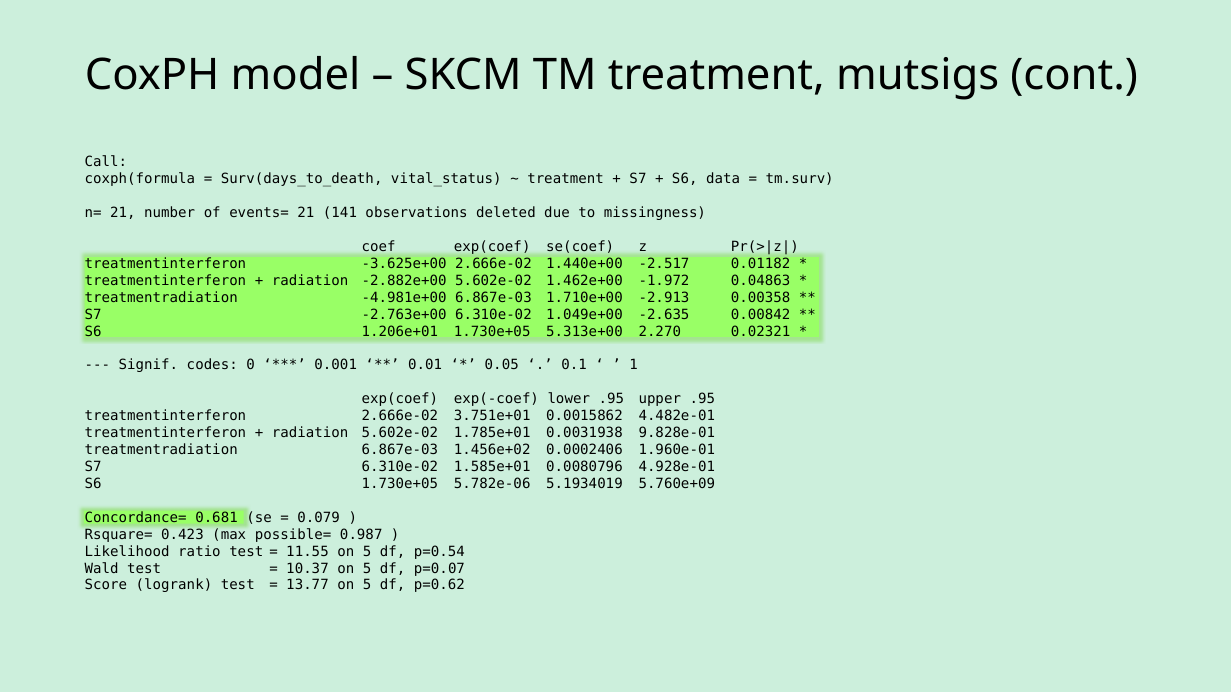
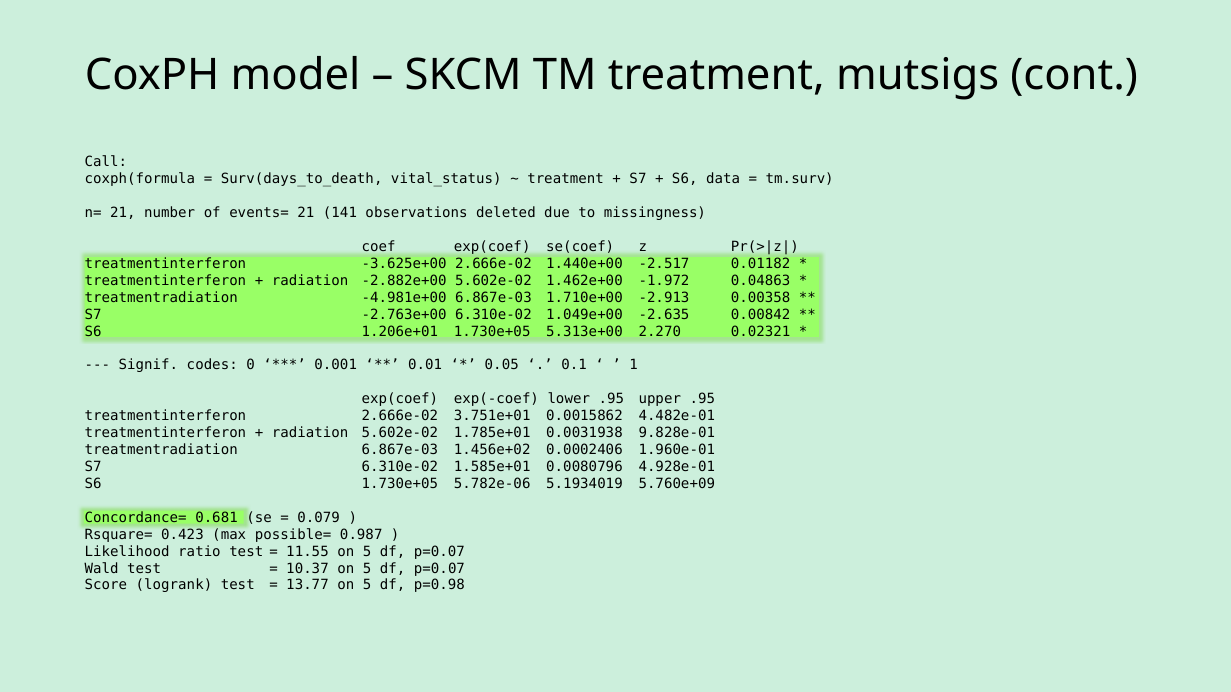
p=0.54: p=0.54 -> p=0.07 (439, 552)
p=0.62: p=0.62 -> p=0.98 (439, 586)
